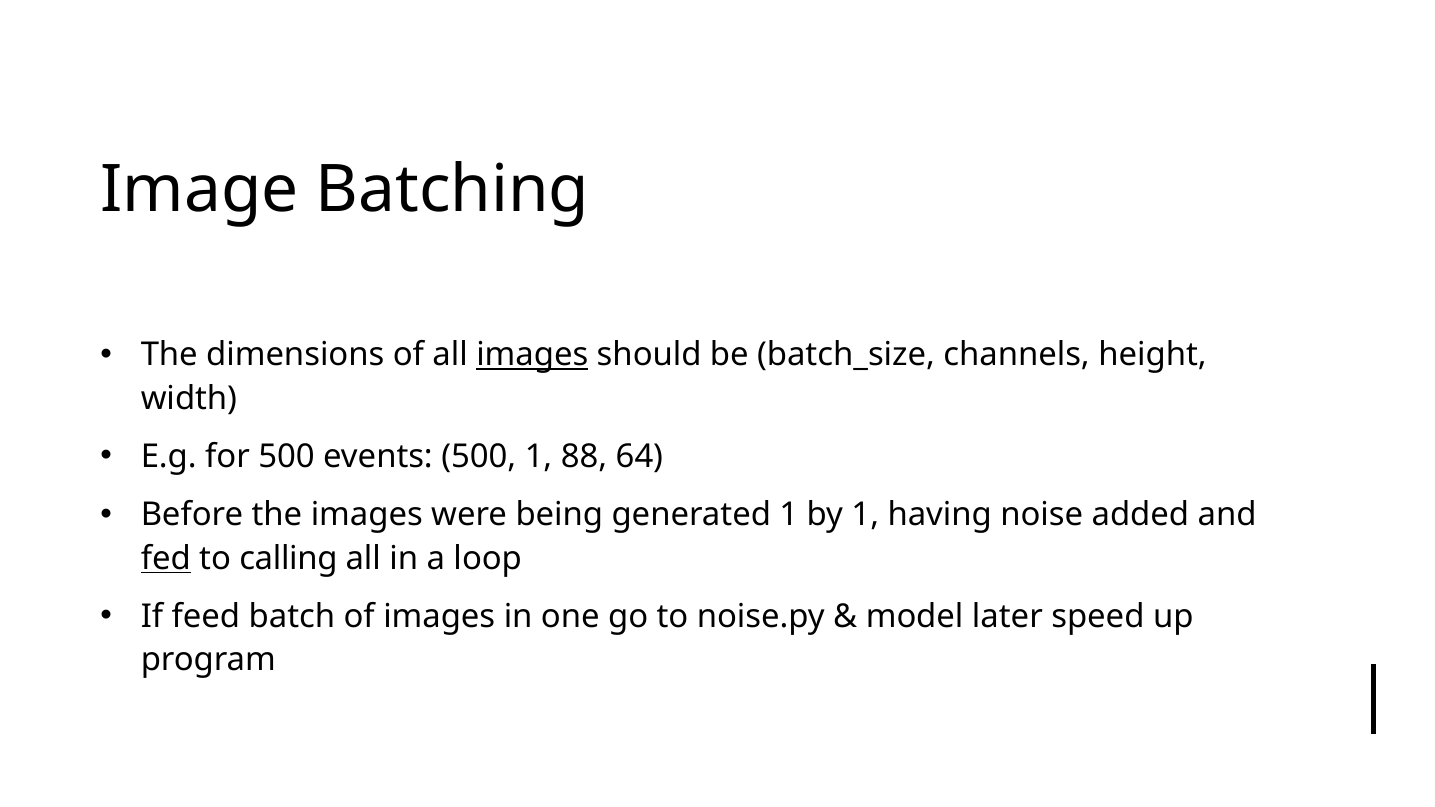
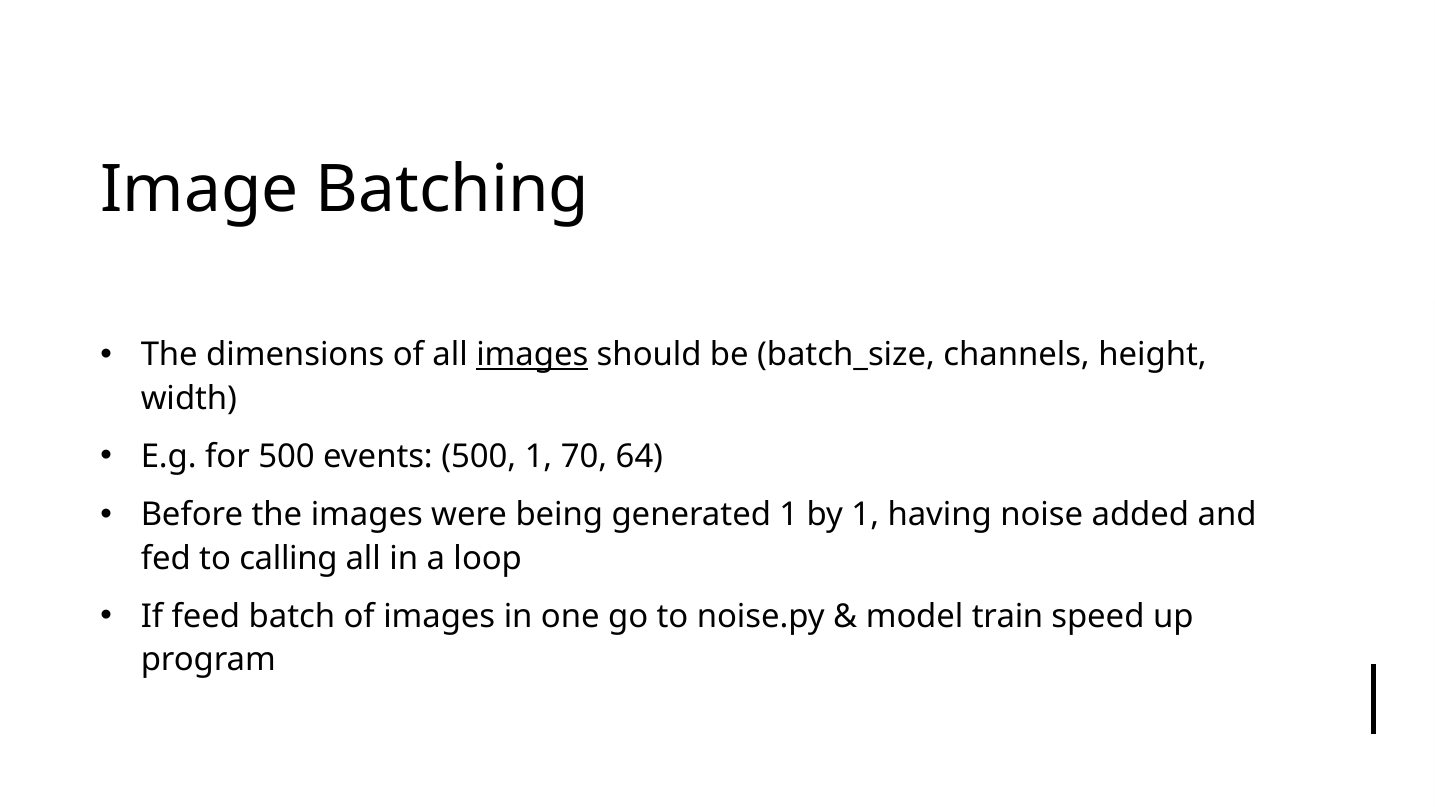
88: 88 -> 70 (584, 457)
fed underline: present -> none (166, 558)
later: later -> train (1008, 617)
